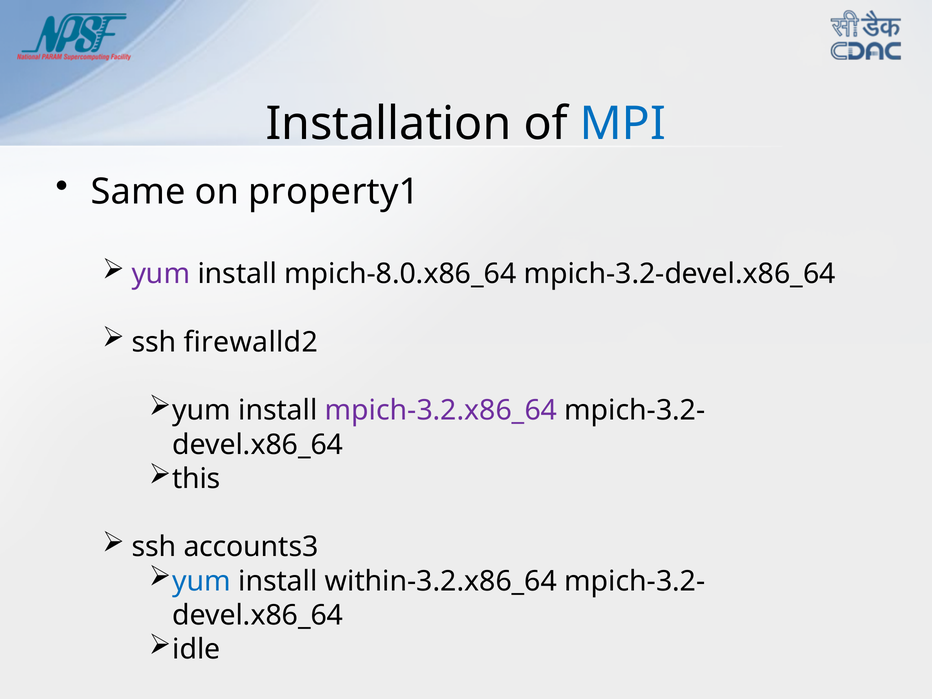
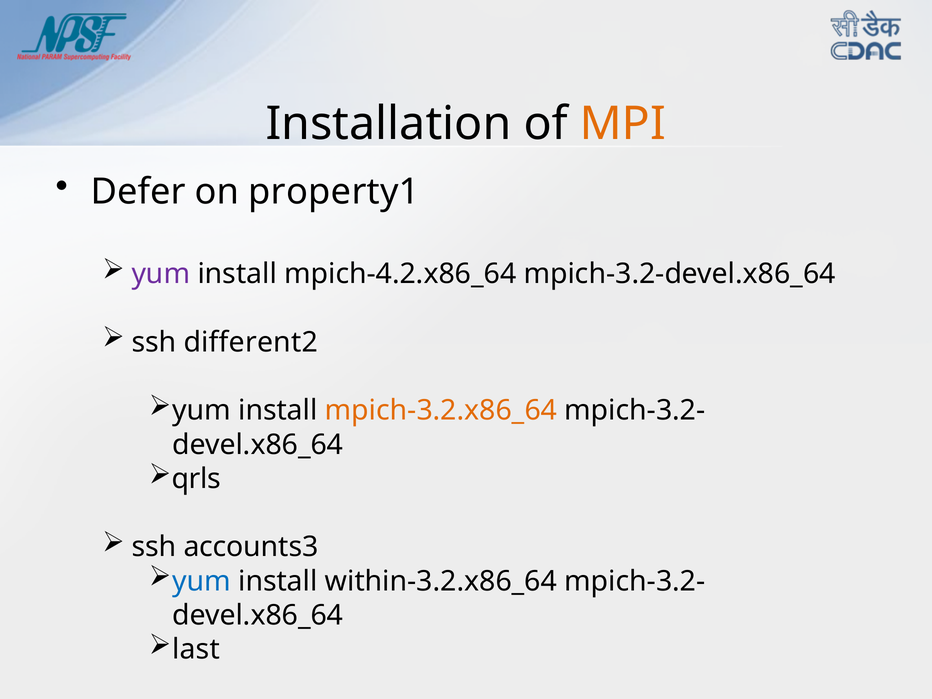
MPI colour: blue -> orange (623, 124)
Same: Same -> Defer (138, 192)
mpich-8.0.x86_64: mpich-8.0.x86_64 -> mpich-4.2.x86_64 (400, 274)
firewalld2: firewalld2 -> different2 (251, 342)
mpich-3.2.x86_64 colour: purple -> orange (441, 410)
this: this -> qrls (196, 479)
idle: idle -> last (196, 650)
